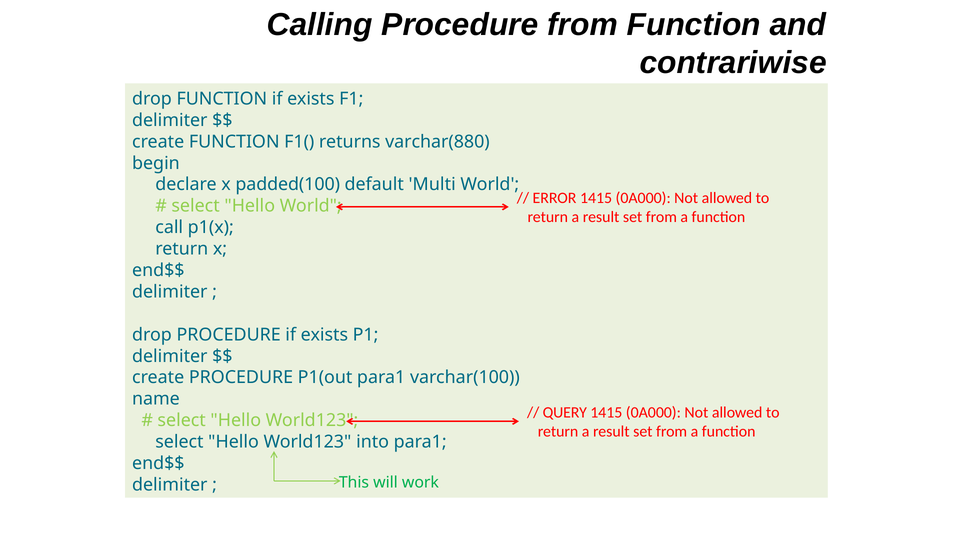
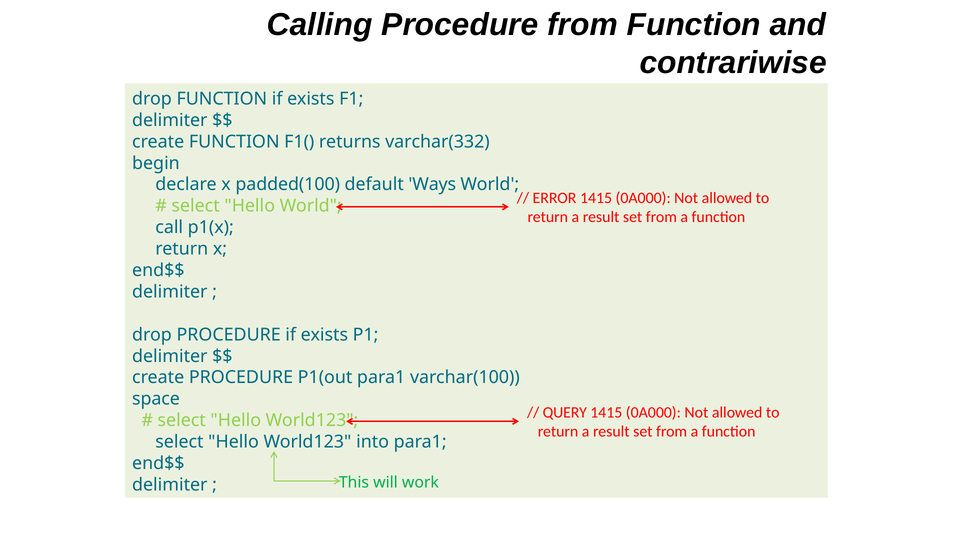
varchar(880: varchar(880 -> varchar(332 (437, 142)
Multi: Multi -> Ways (432, 185)
name: name -> space (156, 399)
